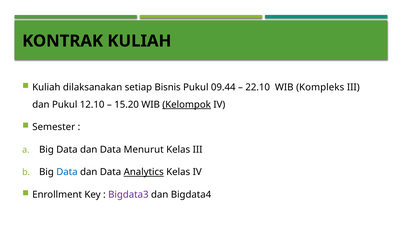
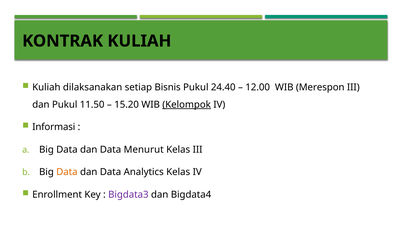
09.44: 09.44 -> 24.40 (223, 87)
22.10: 22.10 -> 12.00 (258, 87)
Kompleks: Kompleks -> Merespon (320, 87)
12.10: 12.10 -> 11.50 (92, 105)
Semester: Semester -> Informasi (54, 127)
Data colour: blue -> orange (67, 172)
Analytics underline: present -> none (144, 172)
